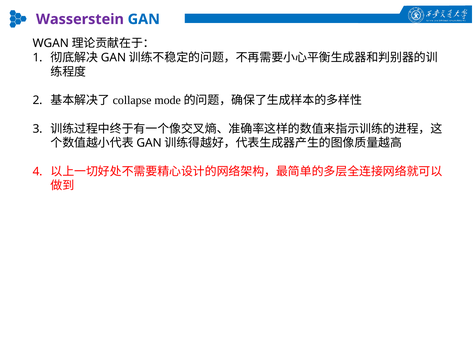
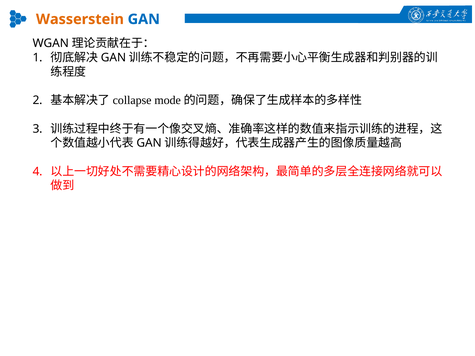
Wasserstein colour: purple -> orange (80, 19)
